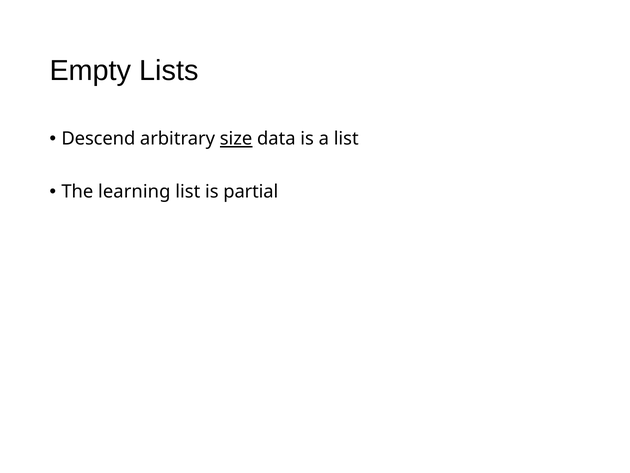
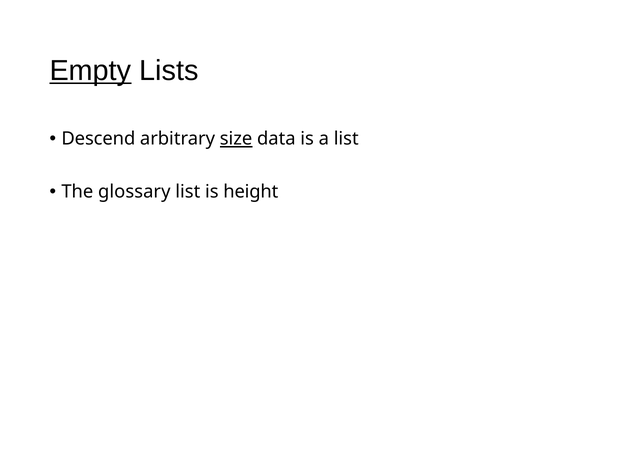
Empty underline: none -> present (90, 71)
learning: learning -> glossary (134, 192)
partial: partial -> height (251, 192)
